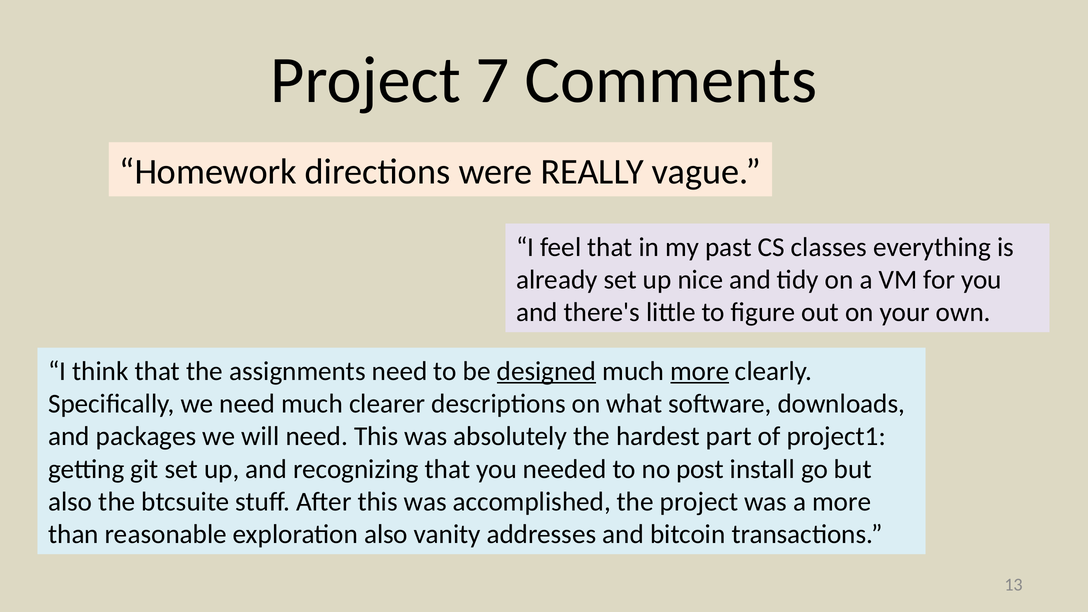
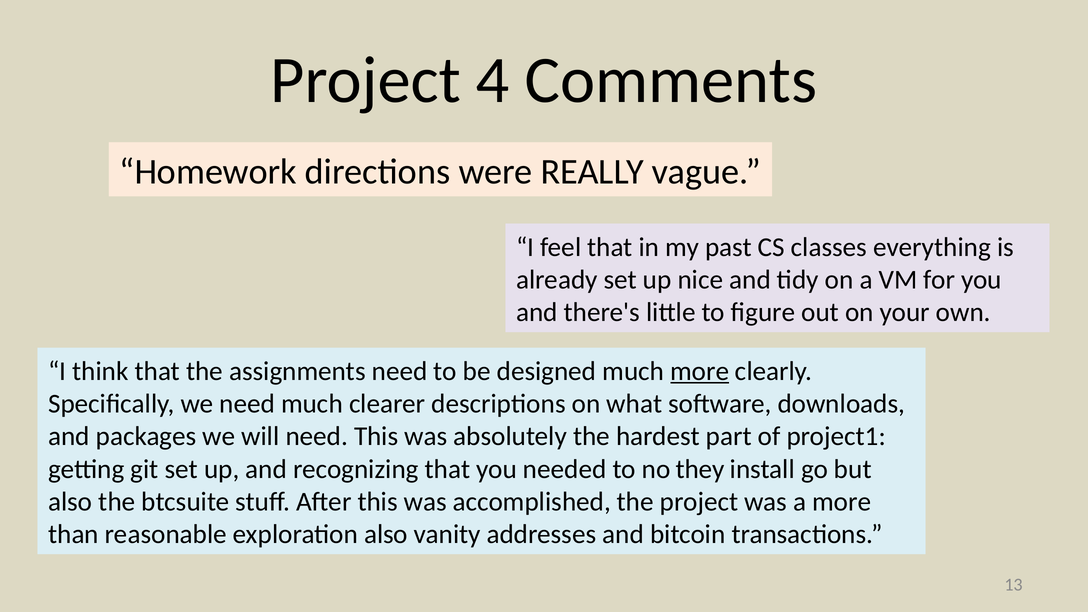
7: 7 -> 4 (493, 80)
designed underline: present -> none (547, 371)
post: post -> they (700, 469)
